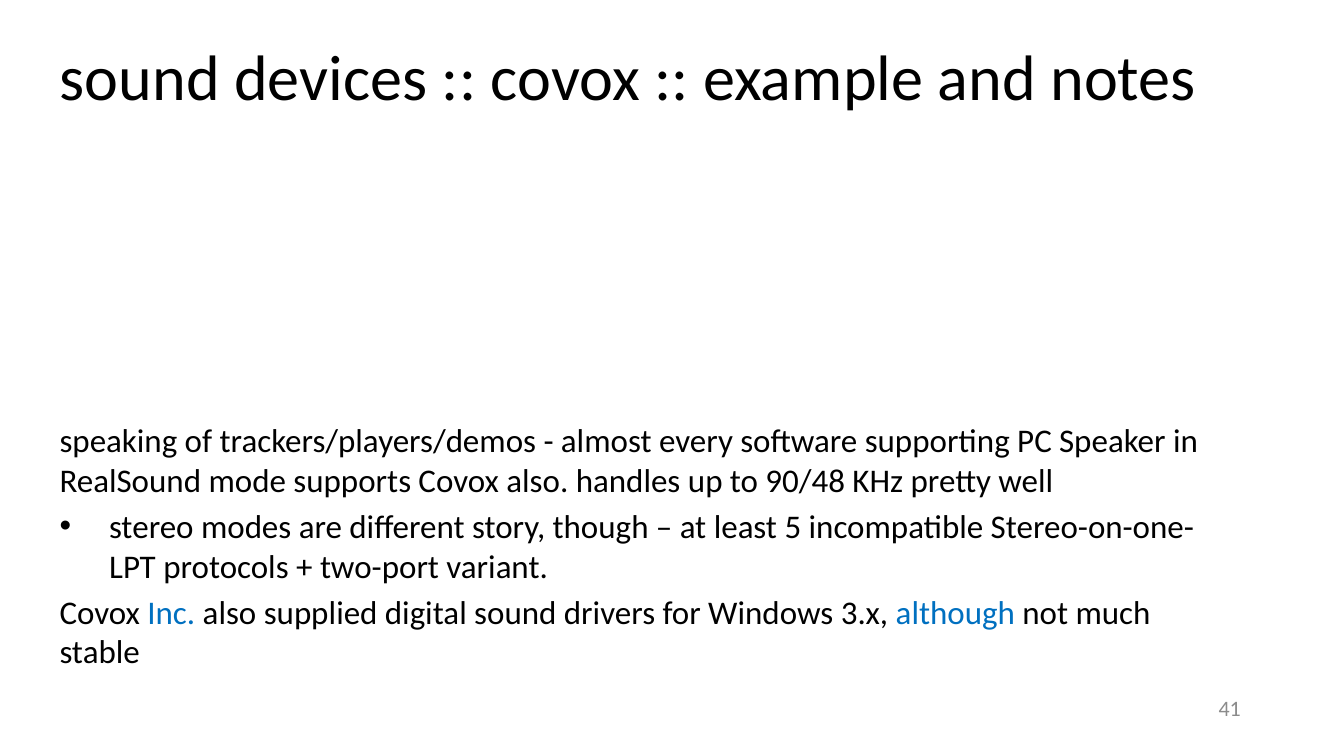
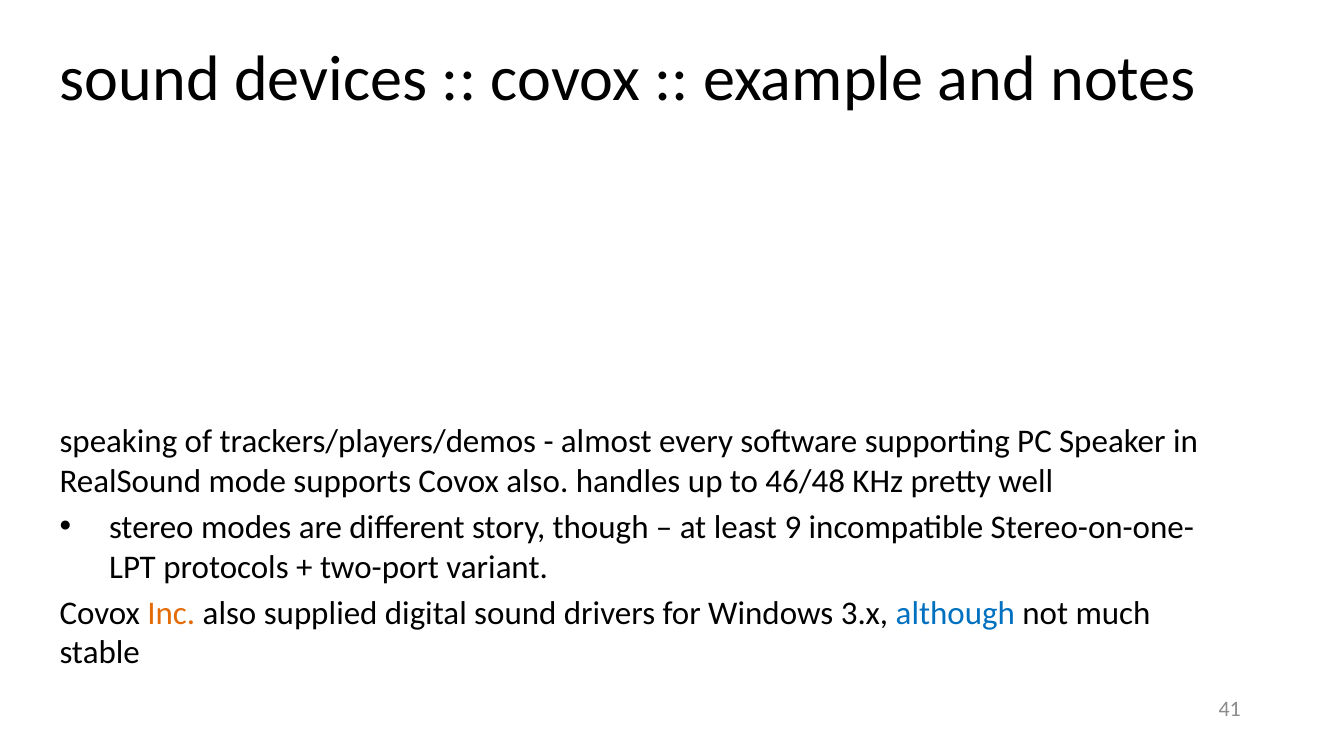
90/48: 90/48 -> 46/48 (805, 481)
5: 5 -> 9 (793, 527)
Inc colour: blue -> orange (171, 613)
